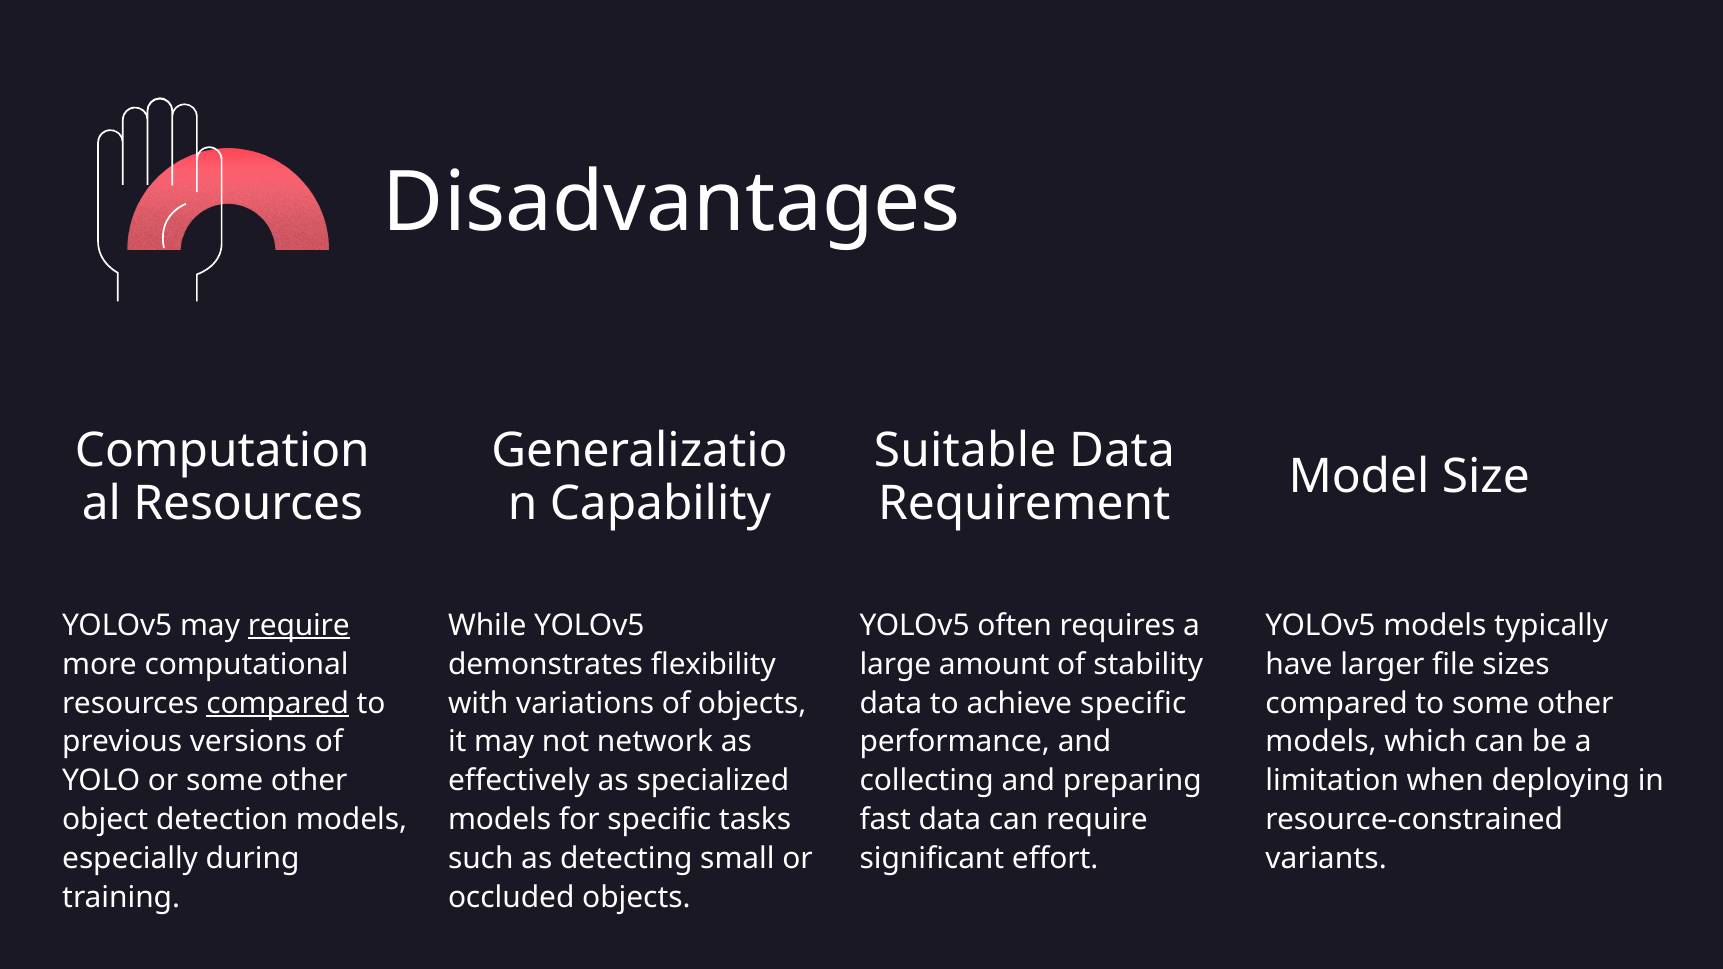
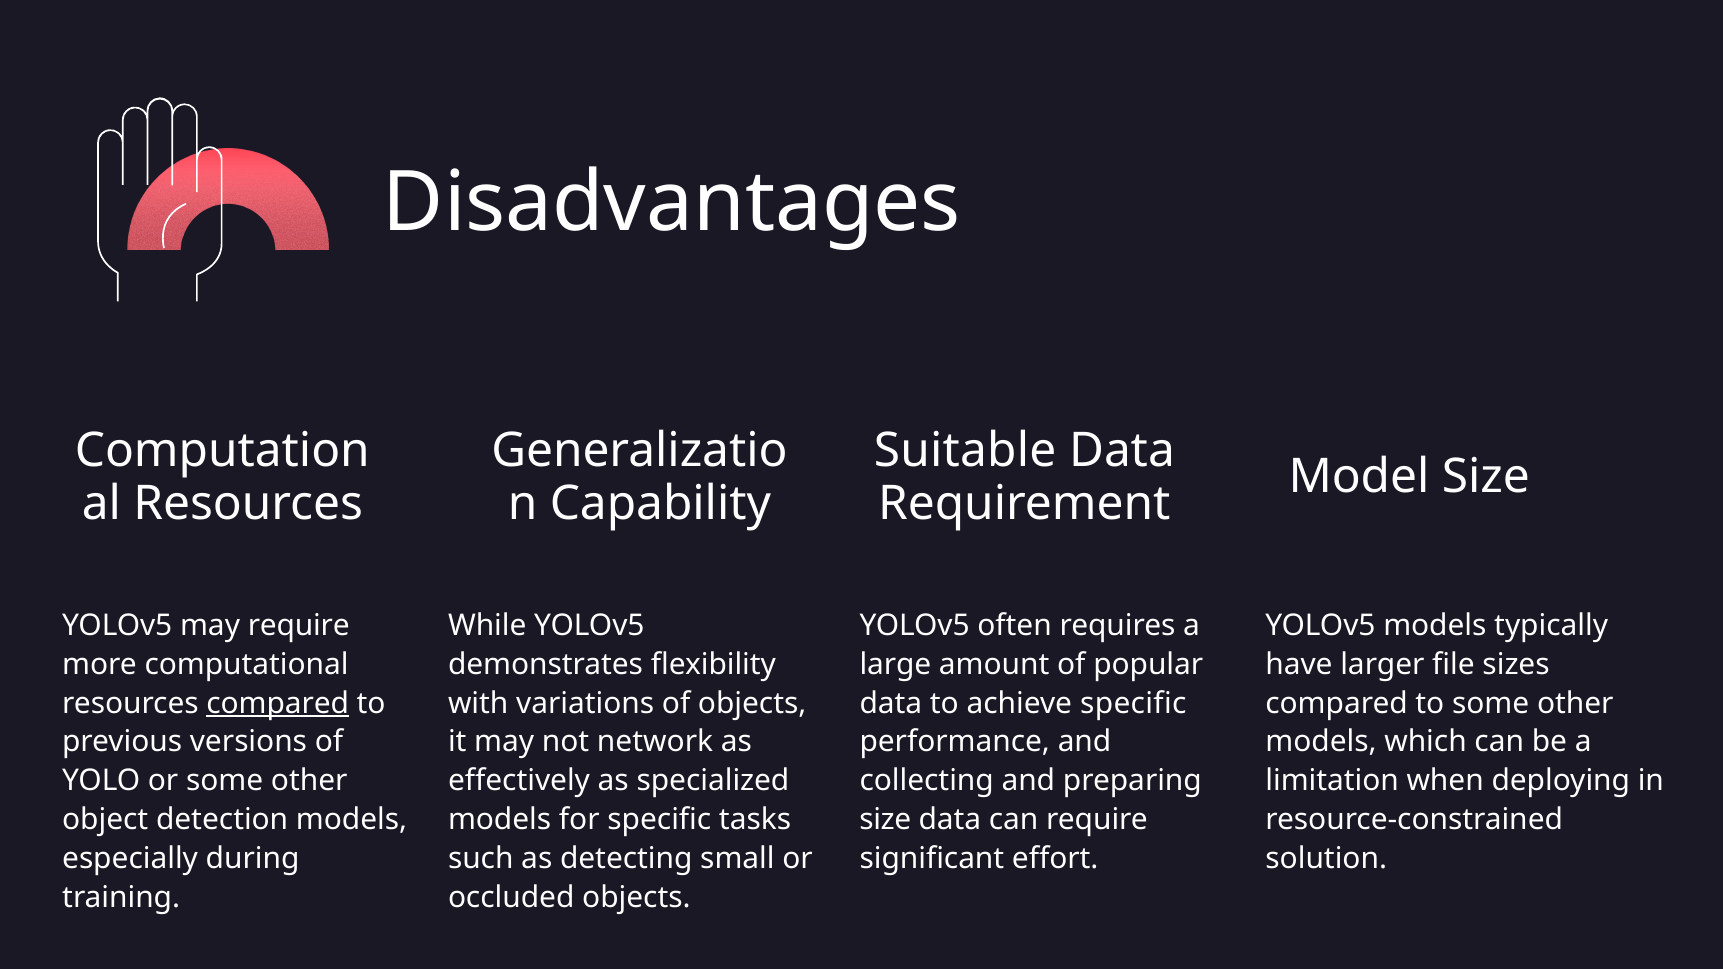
require underline: present -> none (299, 625)
stability: stability -> popular (1148, 664)
fast: fast -> size (885, 820)
variants: variants -> solution (1326, 859)
